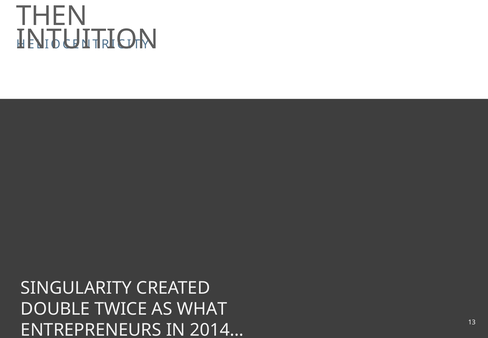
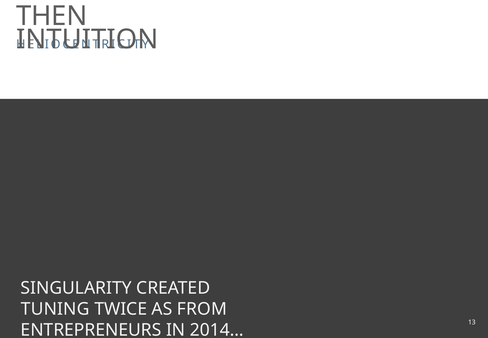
DOUBLE: DOUBLE -> TUNING (55, 309)
WHAT: WHAT -> FROM (202, 309)
